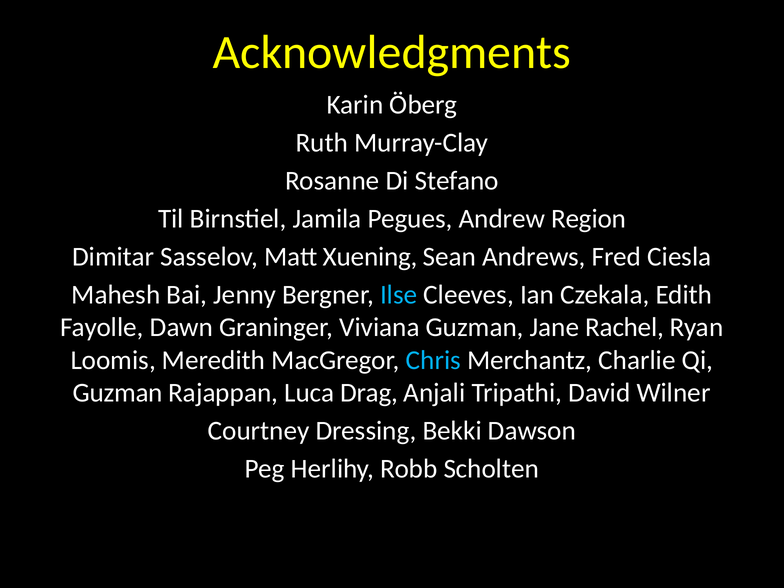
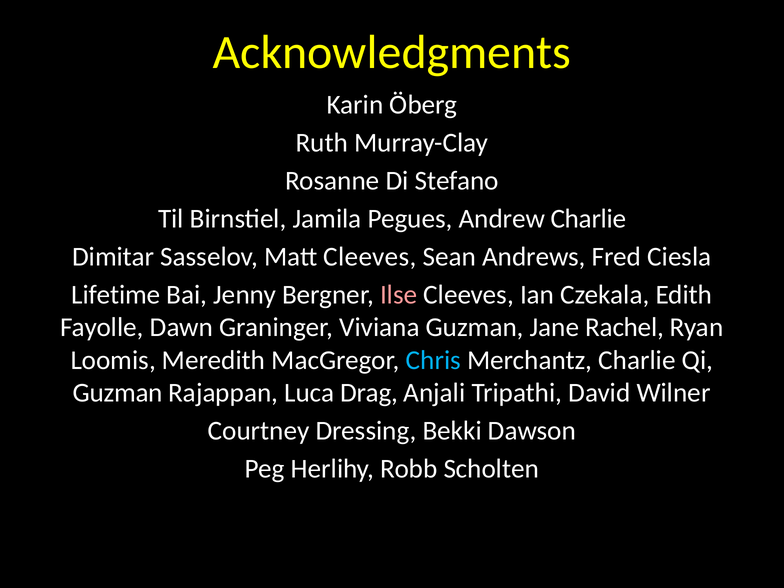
Andrew Region: Region -> Charlie (589, 219)
Matt Xuening: Xuening -> Cleeves (370, 257)
Mahesh: Mahesh -> Lifetime (116, 295)
Ilse colour: light blue -> pink (399, 295)
